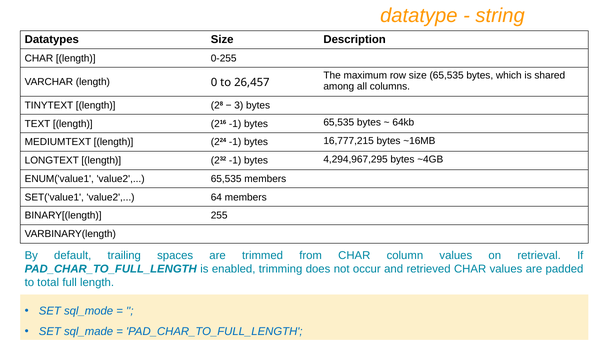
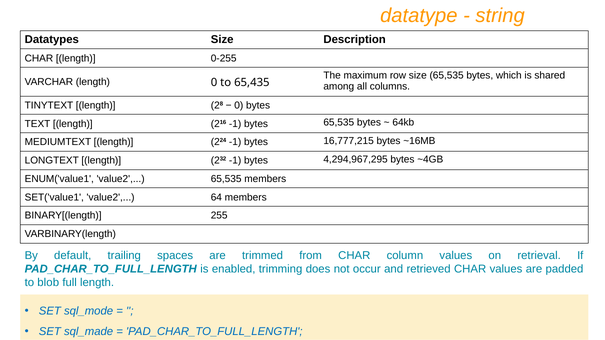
26,457: 26,457 -> 65,435 (252, 82)
3: 3 -> 0 (239, 105)
total: total -> blob (48, 283)
